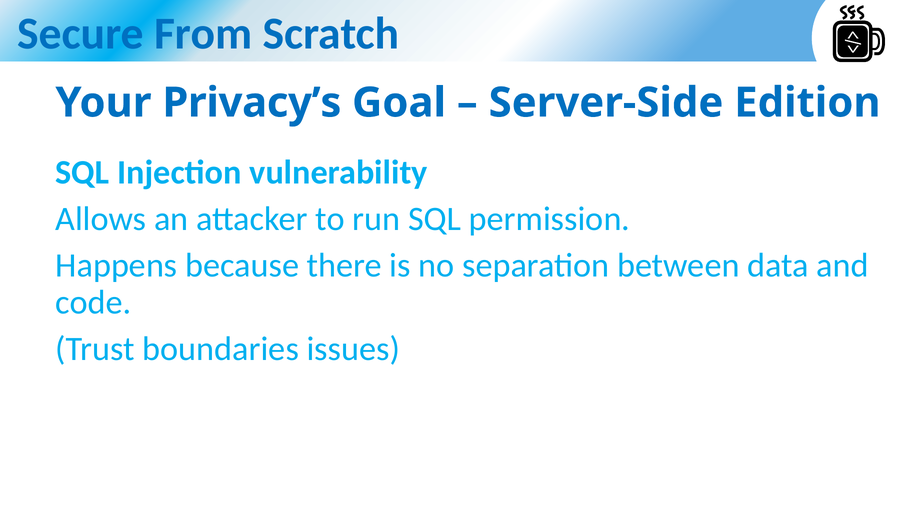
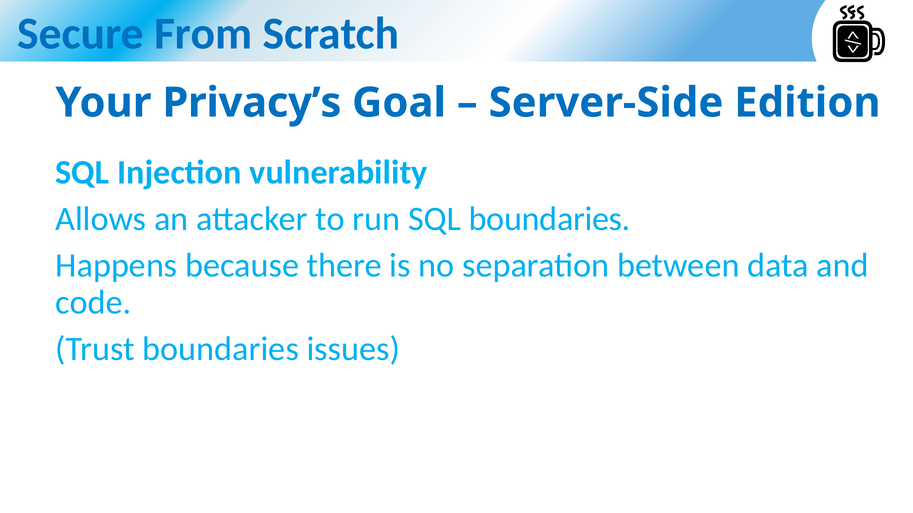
SQL permission: permission -> boundaries (550, 219)
